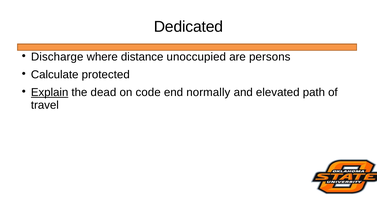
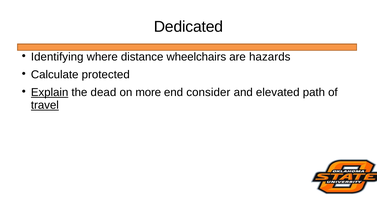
Discharge: Discharge -> Identifying (57, 57)
unoccupied: unoccupied -> wheelchairs (196, 57)
persons: persons -> hazards (270, 57)
code: code -> more (148, 92)
normally: normally -> consider (208, 92)
travel underline: none -> present (45, 105)
